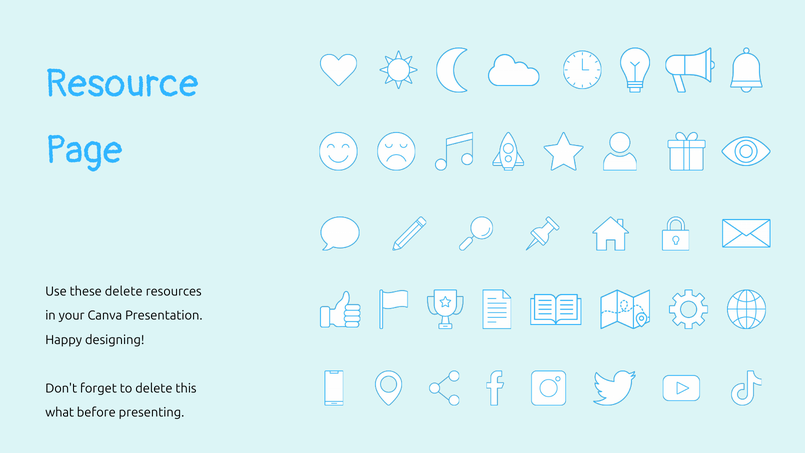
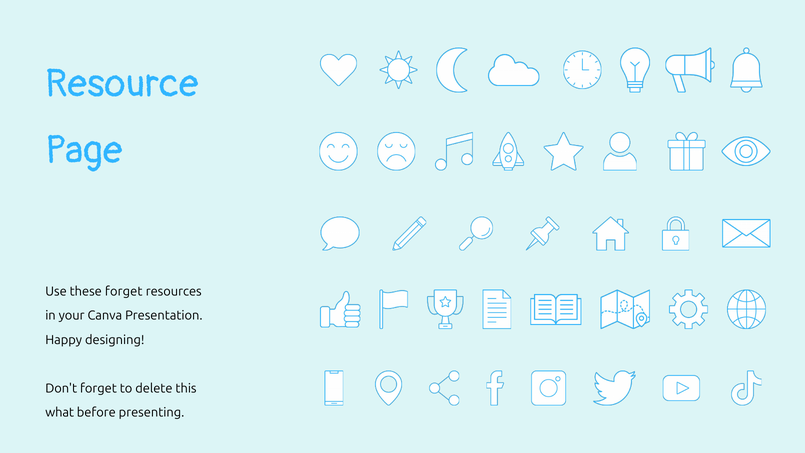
these delete: delete -> forget (124, 291)
